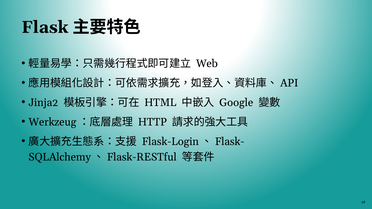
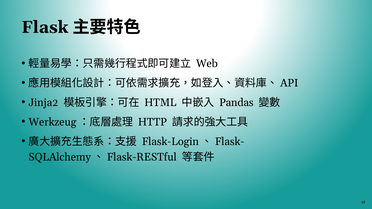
Google: Google -> Pandas (236, 103)
